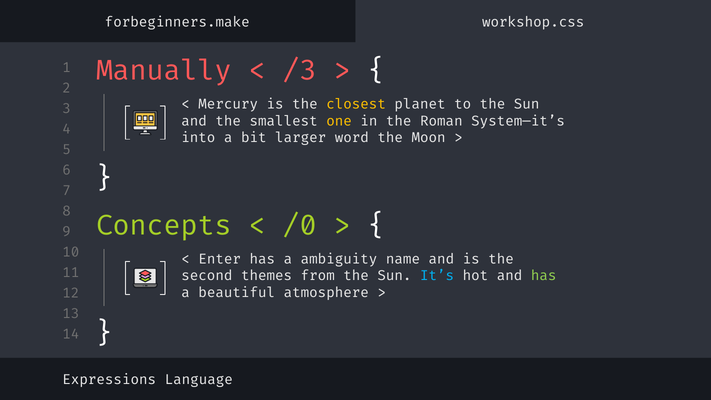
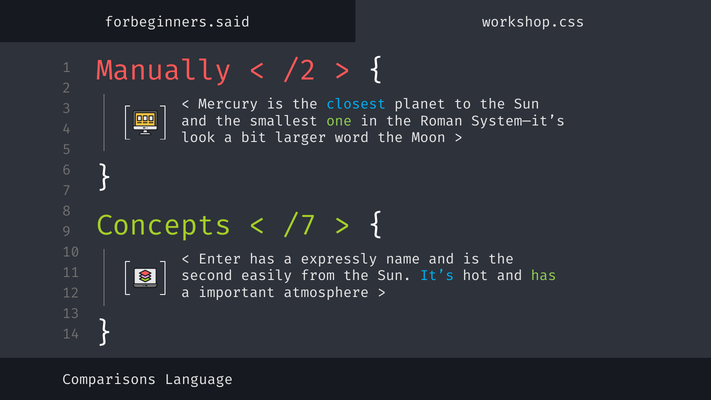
forbeginners.make: forbeginners.make -> forbeginners.said (177, 22)
/3: /3 -> /2 (300, 71)
closest colour: yellow -> light blue (356, 104)
one colour: yellow -> light green (339, 121)
into: into -> look (198, 138)
/0: /0 -> /7 (300, 226)
ambiguity: ambiguity -> expressly (339, 259)
themes: themes -> easily (267, 276)
beautiful: beautiful -> important (237, 292)
Expressions: Expressions -> Comparisons (109, 380)
